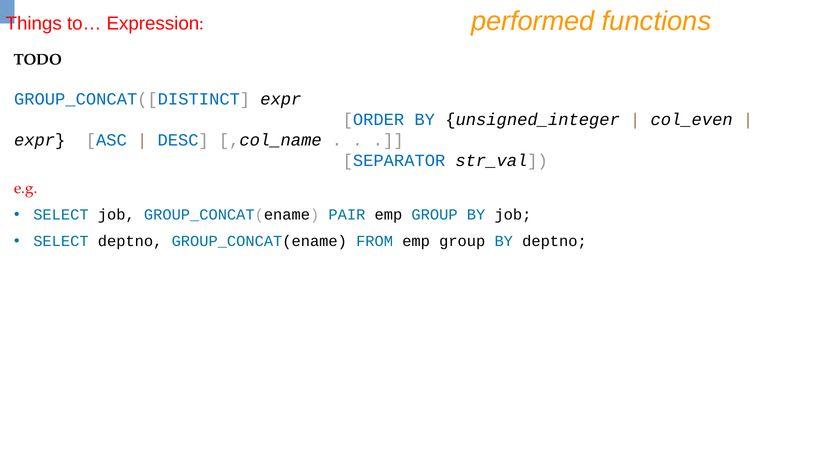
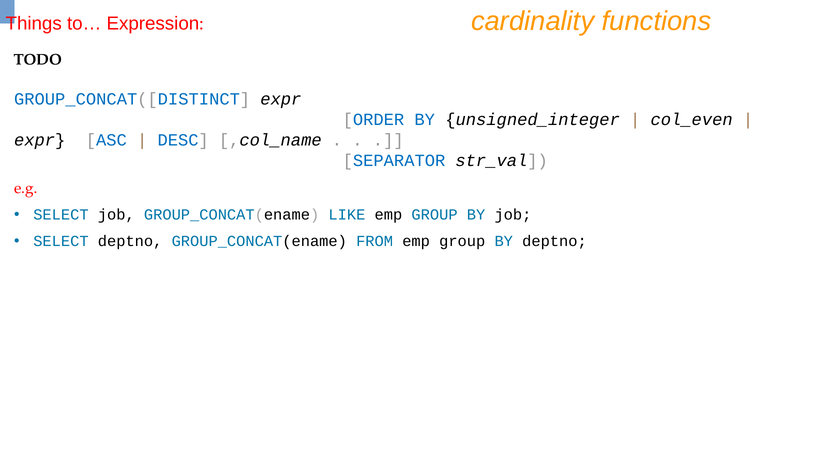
performed: performed -> cardinality (533, 21)
PAIR: PAIR -> LIKE (347, 215)
